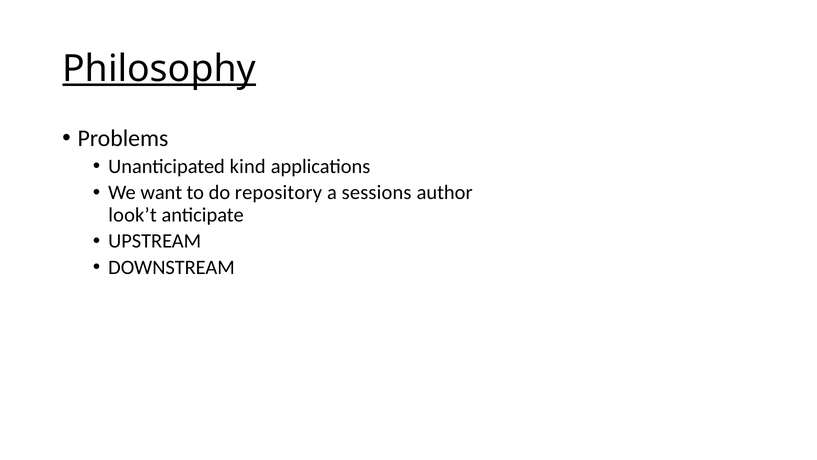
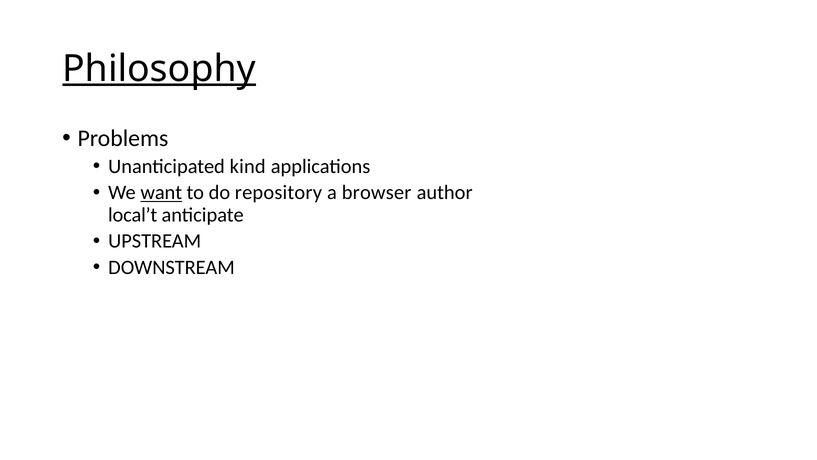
want underline: none -> present (161, 193)
sessions: sessions -> browser (377, 193)
look’t: look’t -> local’t (133, 215)
